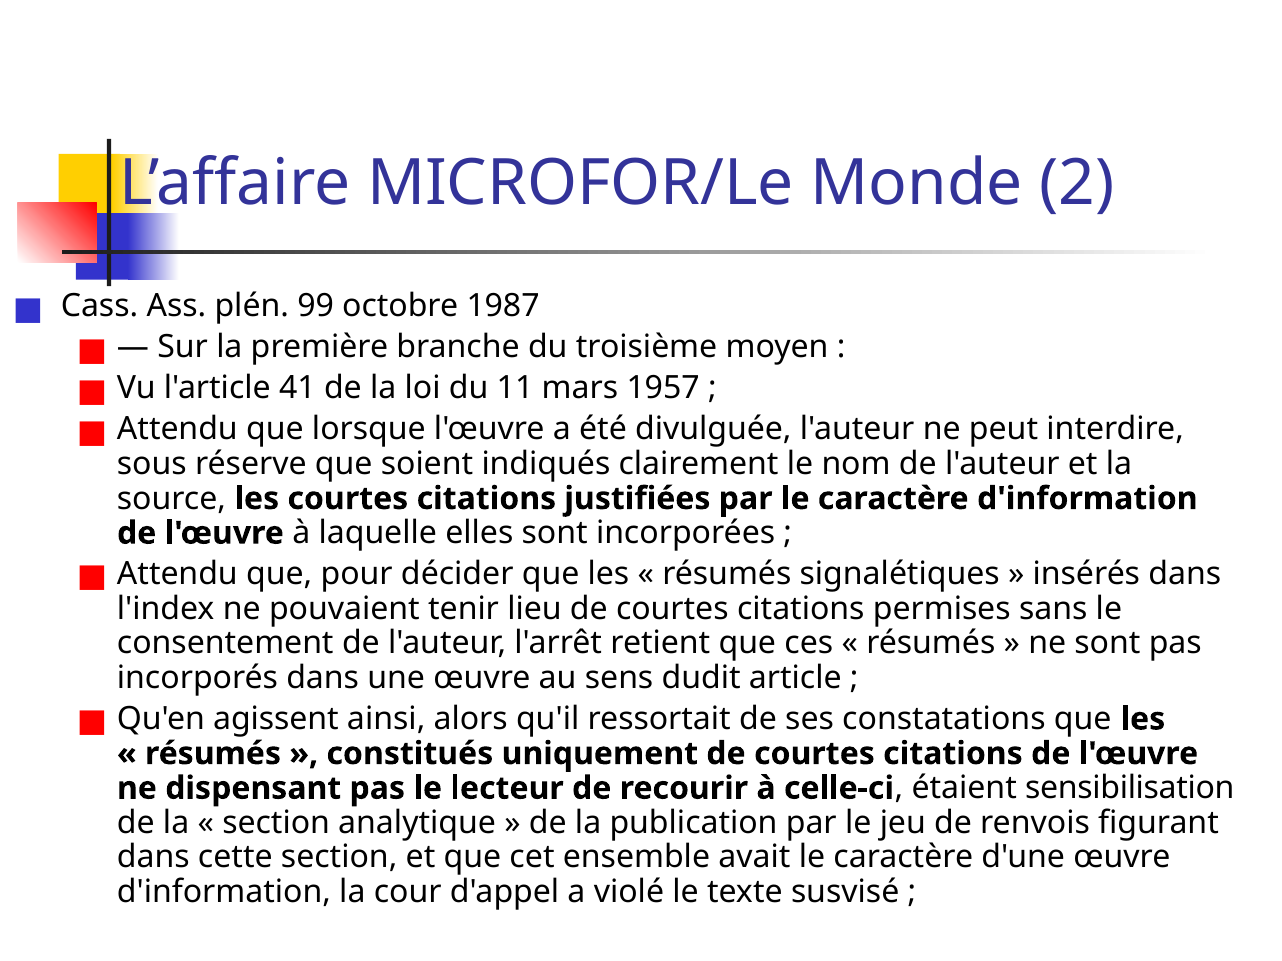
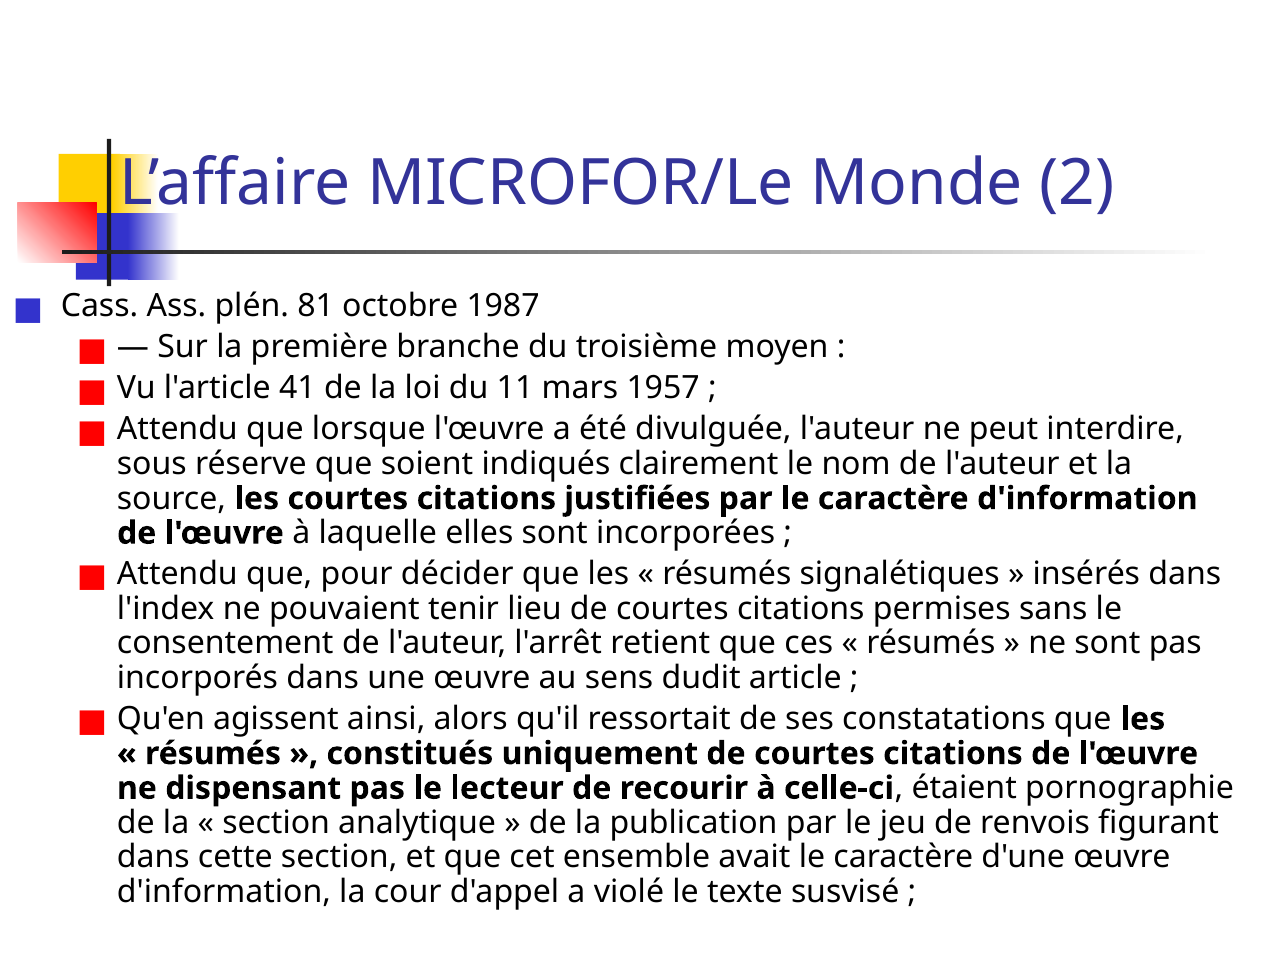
99: 99 -> 81 (316, 306)
sensibilisation: sensibilisation -> pornographie (1130, 789)
